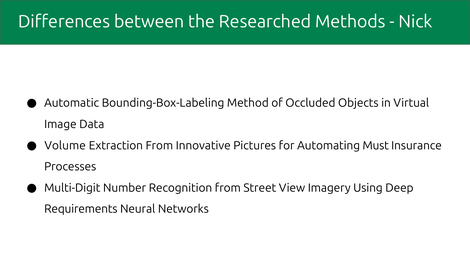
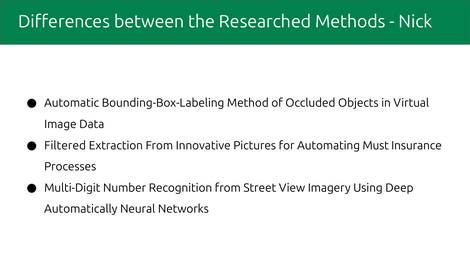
Volume: Volume -> Filtered (65, 145)
Requirements: Requirements -> Automatically (81, 209)
